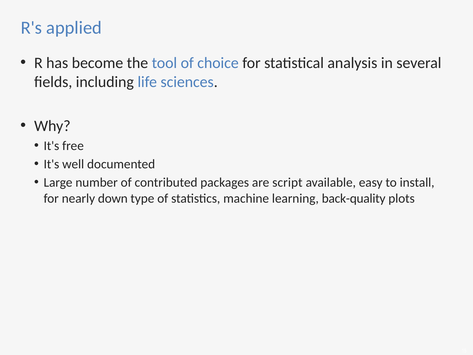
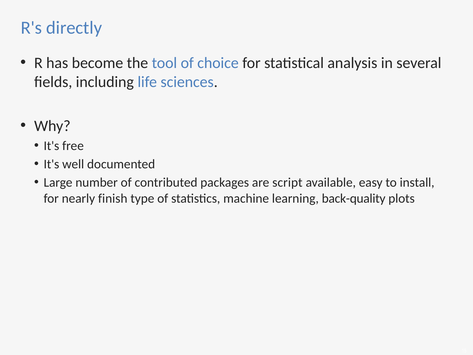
applied: applied -> directly (74, 28)
down: down -> finish (113, 198)
